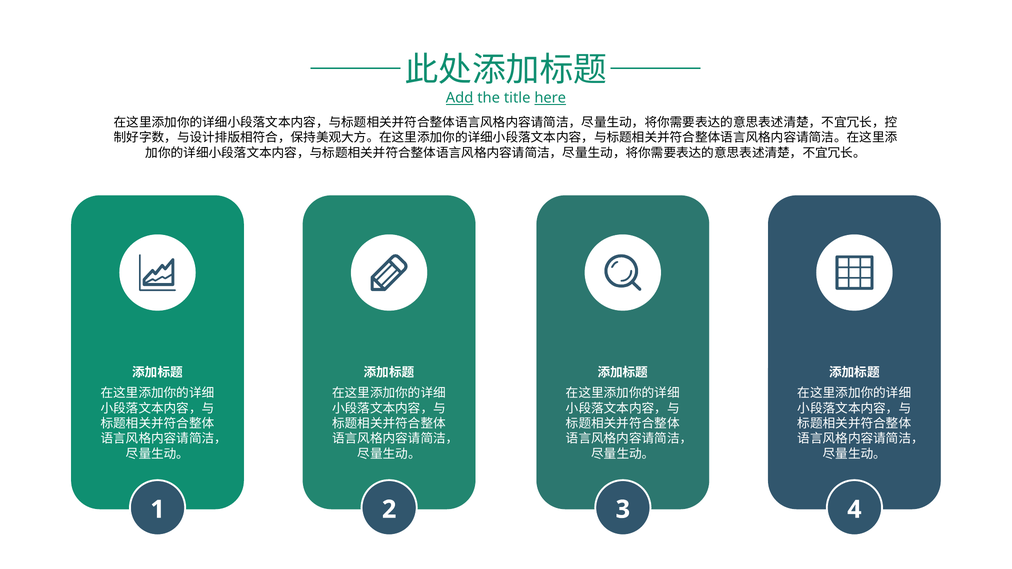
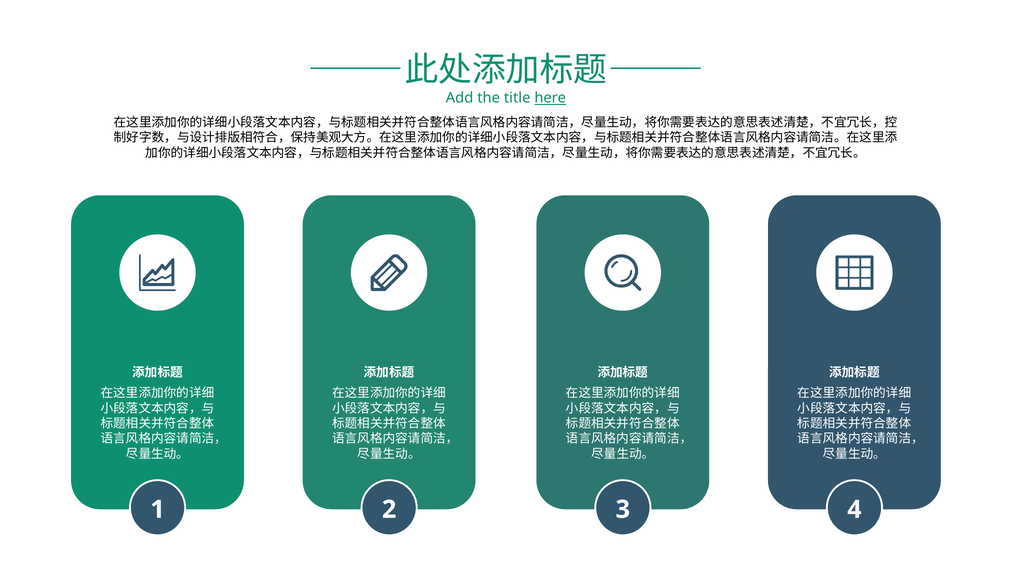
Add underline: present -> none (460, 98)
